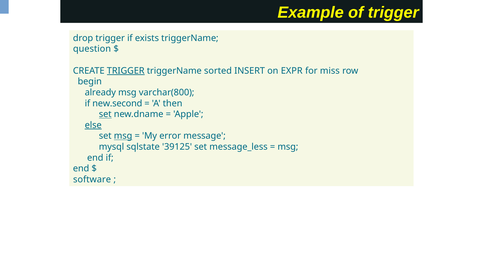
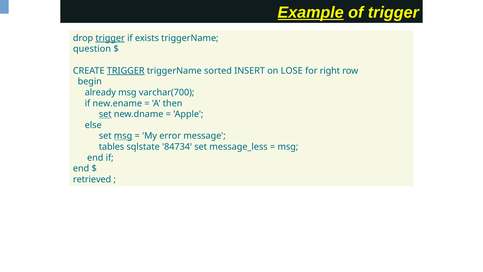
Example underline: none -> present (311, 13)
trigger underline: none -> present (110, 38)
EXPR: EXPR -> LOSE (292, 71)
miss: miss -> right (330, 71)
varchar(800: varchar(800 -> varchar(700 (167, 92)
new.second: new.second -> new.ename (117, 103)
else underline: present -> none (93, 125)
mysql: mysql -> tables (112, 147)
39125: 39125 -> 84734 (177, 147)
software: software -> retrieved (92, 179)
